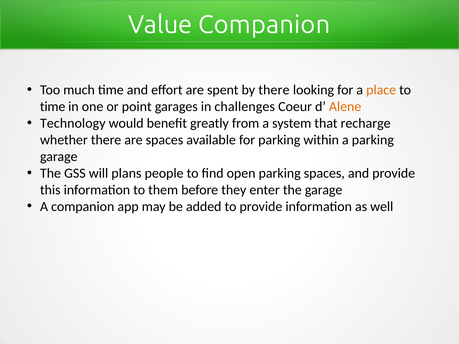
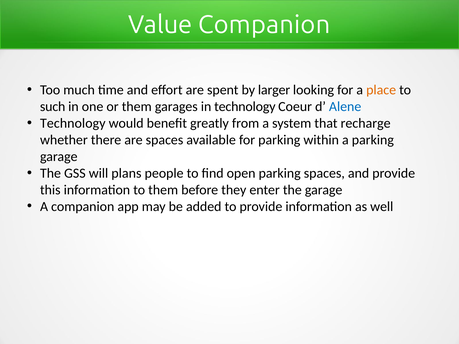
by there: there -> larger (274, 90)
time: time -> such (53, 107)
or point: point -> them (137, 107)
in challenges: challenges -> technology (245, 107)
Alene colour: orange -> blue (345, 107)
